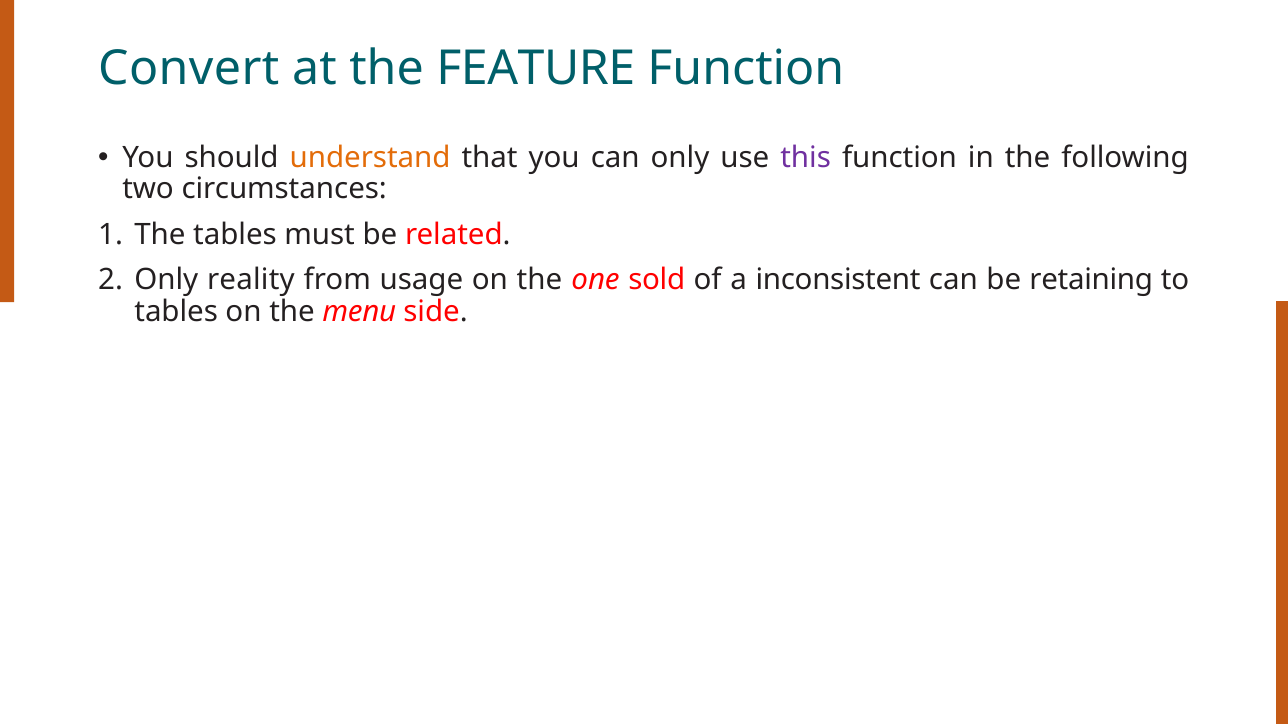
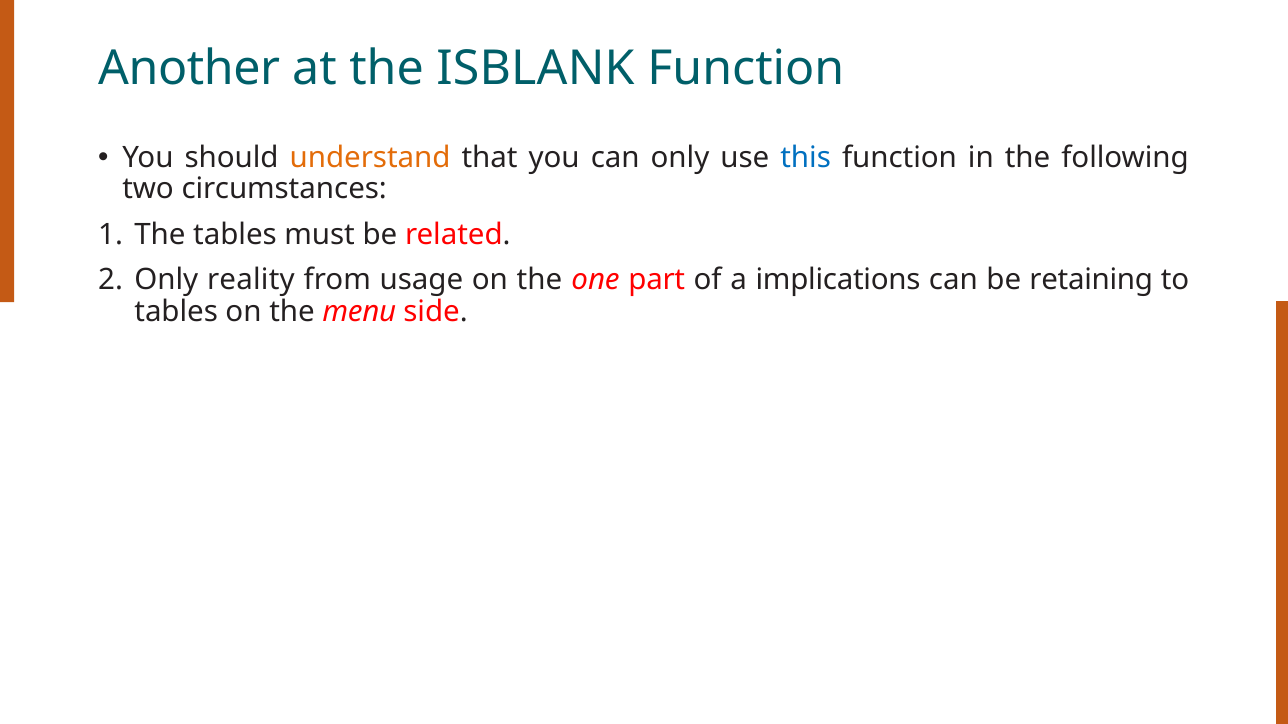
Convert: Convert -> Another (189, 69)
FEATURE: FEATURE -> ISBLANK (535, 69)
this colour: purple -> blue (806, 157)
sold: sold -> part (657, 280)
inconsistent: inconsistent -> implications (838, 280)
